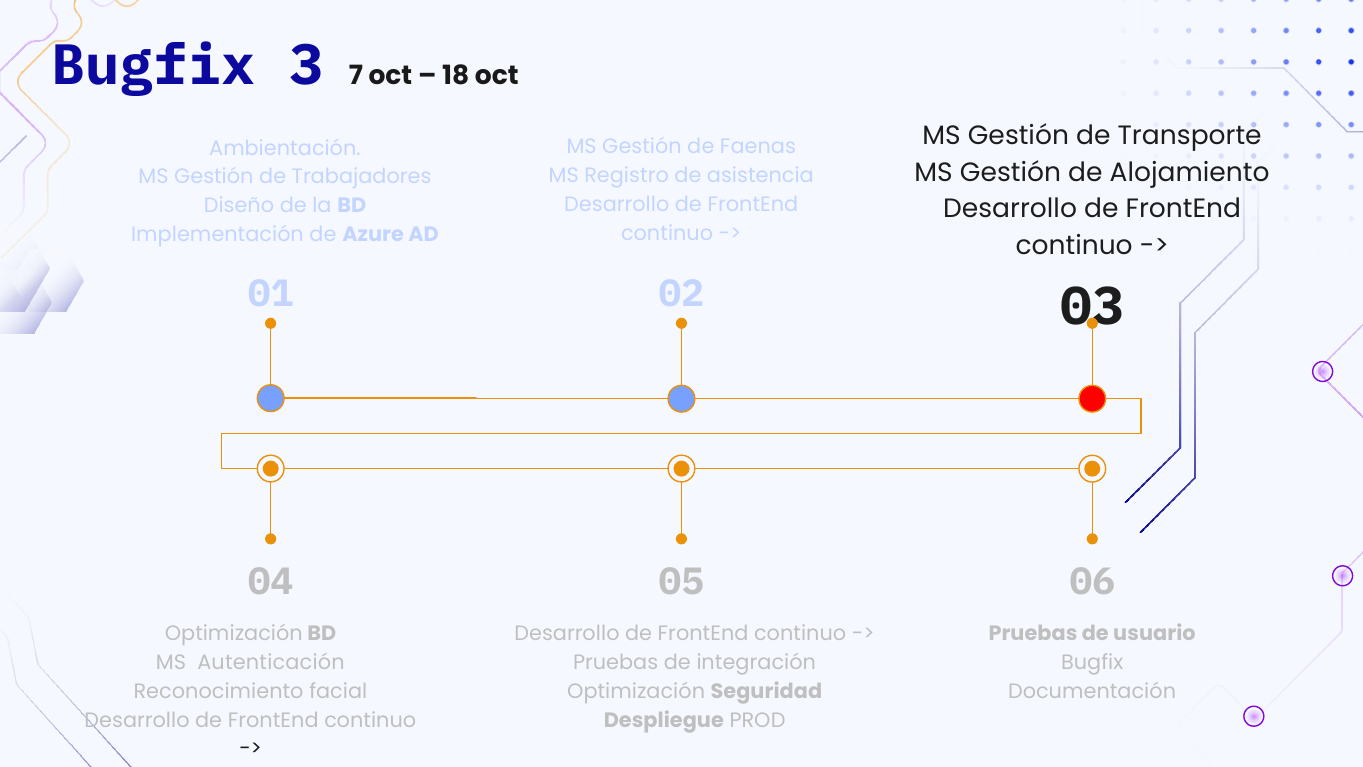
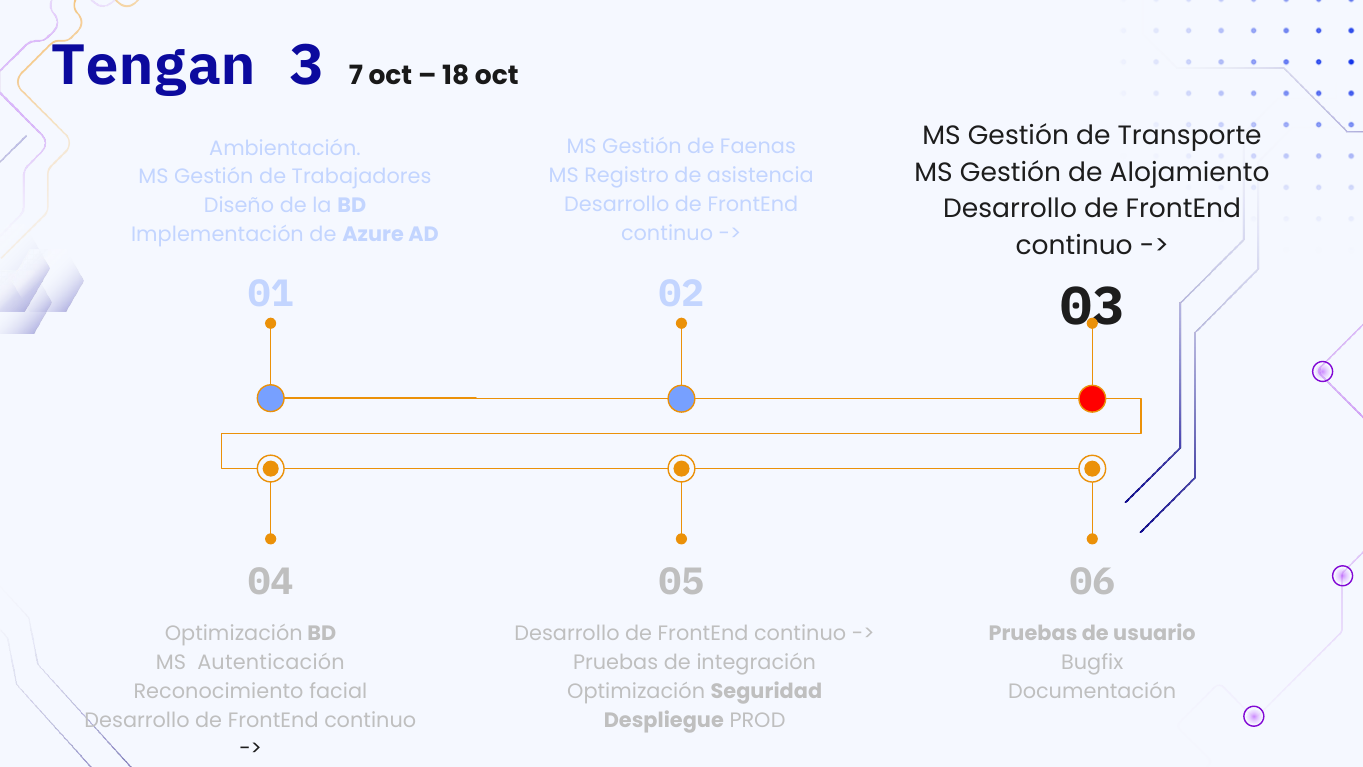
Bugfix: Bugfix -> Tengan (154, 66)
